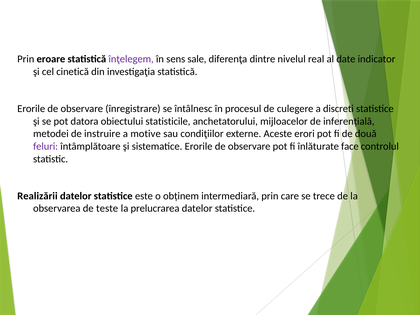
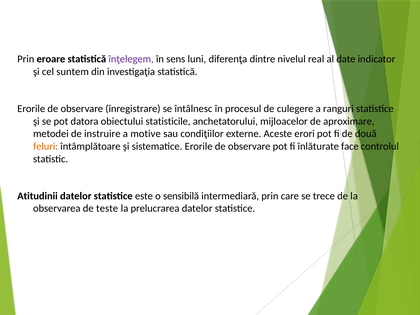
sale: sale -> luni (197, 59)
cinetică: cinetică -> suntem (73, 72)
discreti: discreti -> ranguri (338, 109)
inferențială: inferențială -> aproximare (349, 121)
feluri colour: purple -> orange (46, 146)
Realizării: Realizării -> Atitudinii (38, 196)
obținem: obținem -> sensibilă (181, 196)
